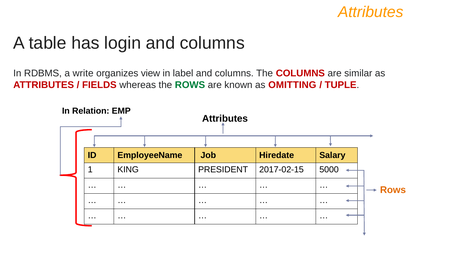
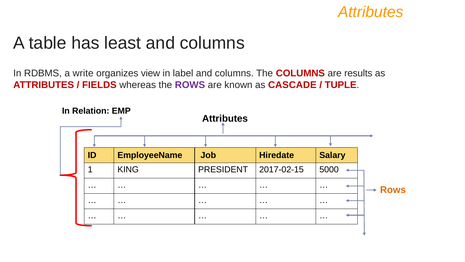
login: login -> least (123, 43)
similar: similar -> results (358, 73)
ROWS colour: green -> purple (190, 85)
OMITTING: OMITTING -> CASCADE (292, 85)
